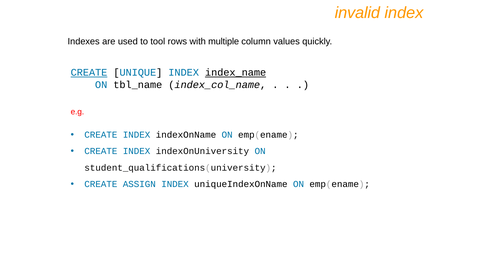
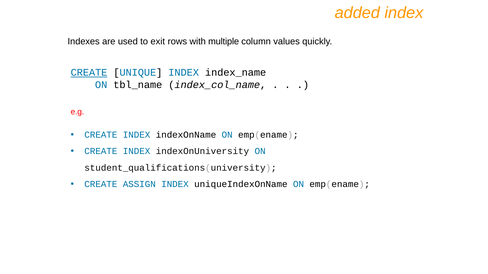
invalid: invalid -> added (357, 13)
tool: tool -> exit (158, 41)
index_name underline: present -> none (236, 73)
